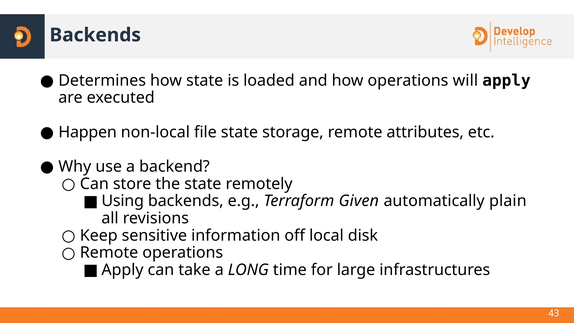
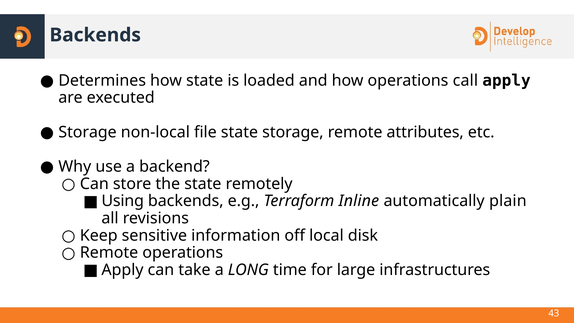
will: will -> call (465, 80)
Happen: Happen -> Storage (88, 132)
Given: Given -> Inline (359, 201)
